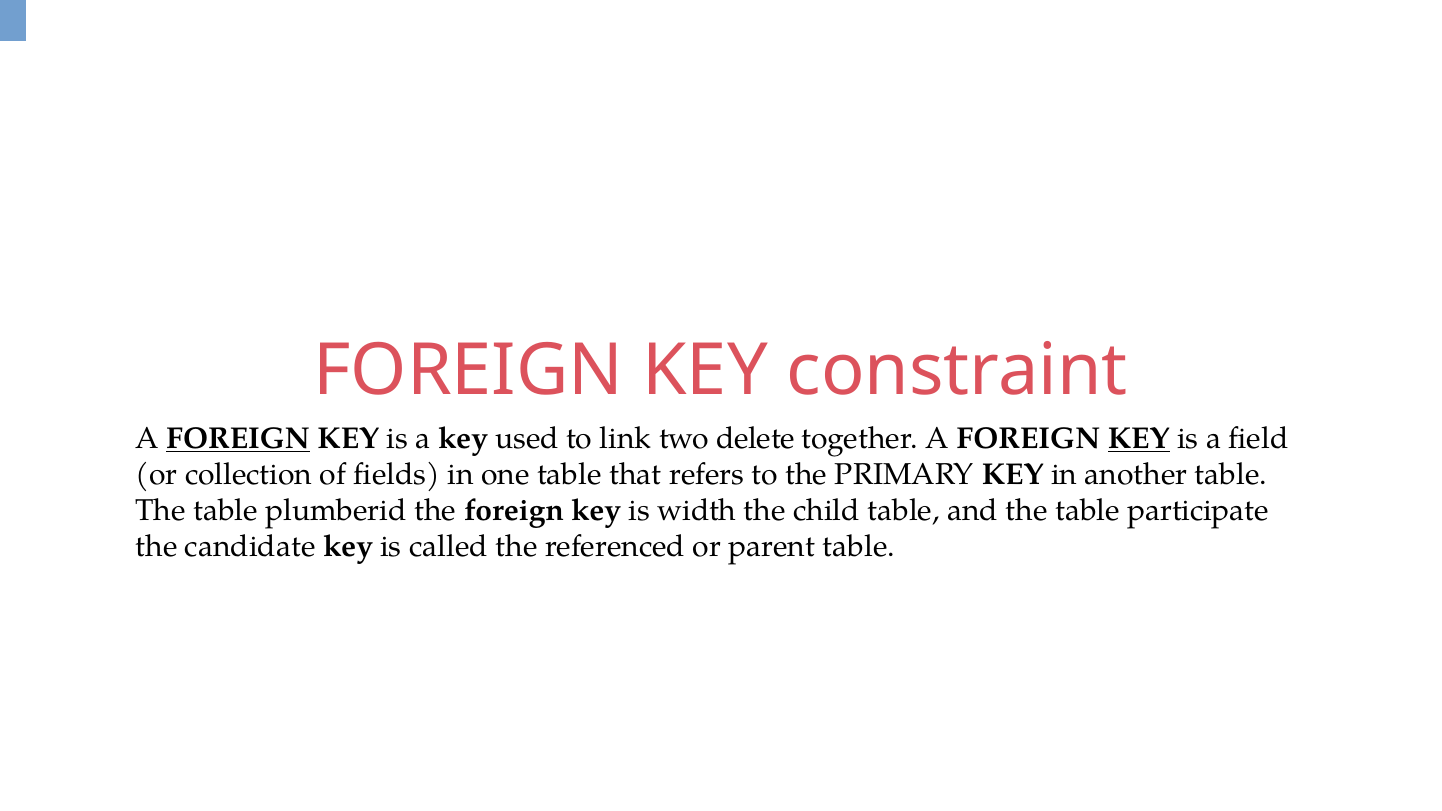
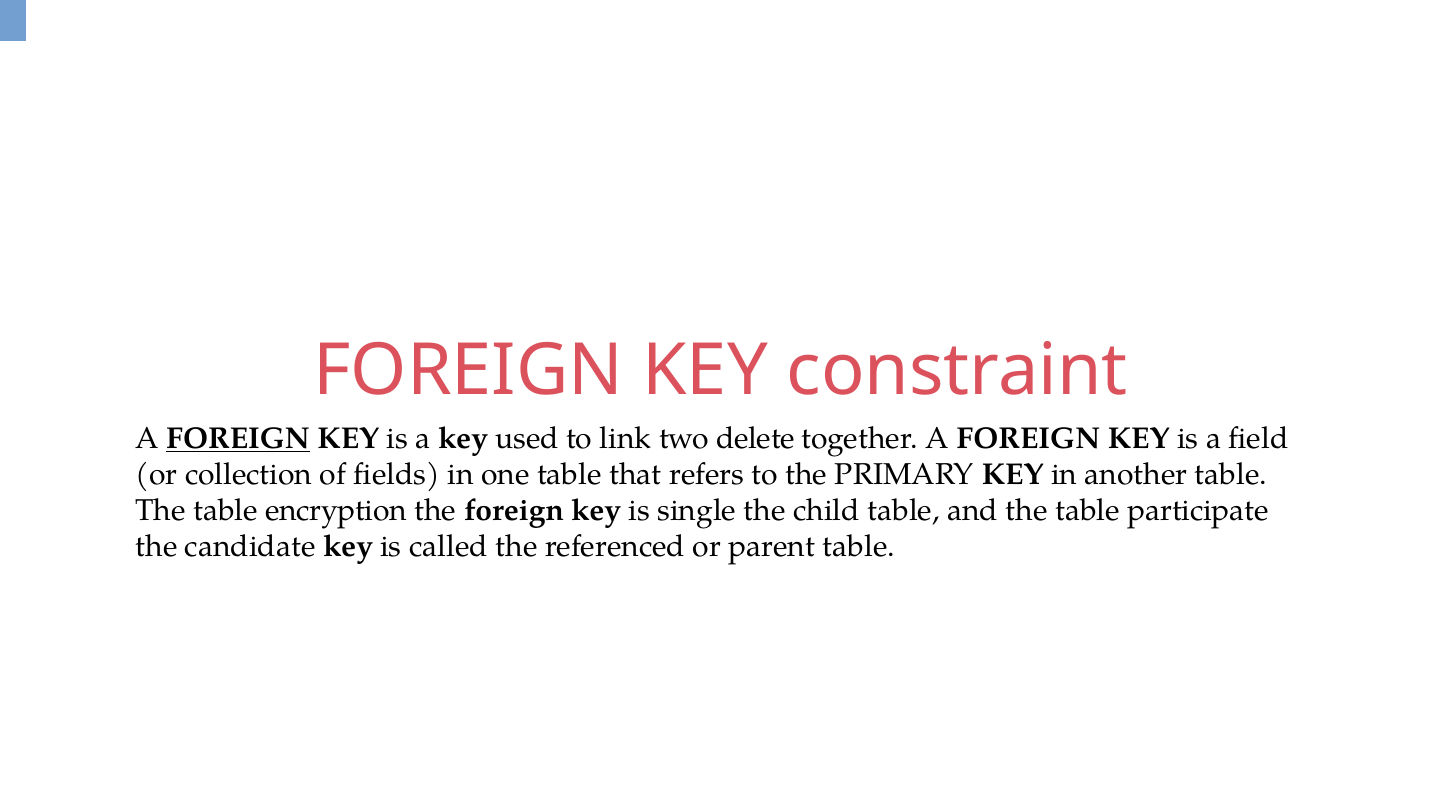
KEY underline: present -> none (1139, 439)
plumberid: plumberid -> encryption (336, 511)
width: width -> single (697, 511)
